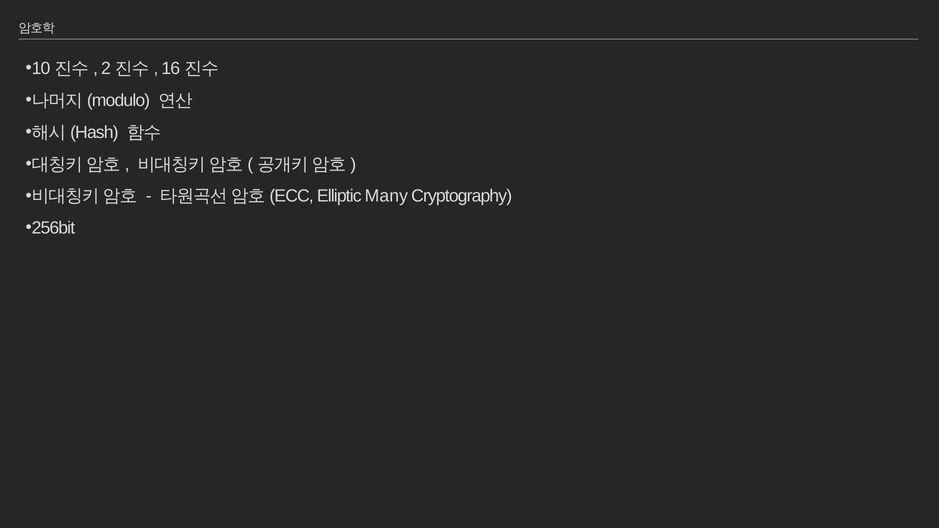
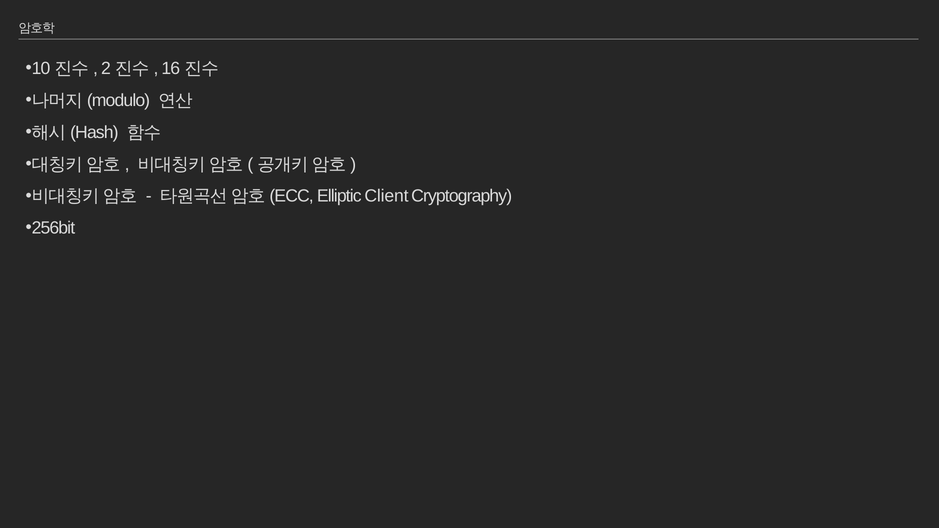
Many: Many -> Client (386, 196)
